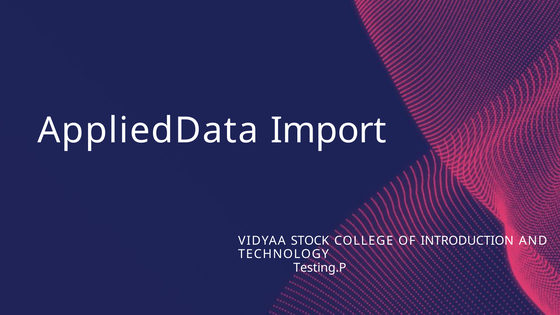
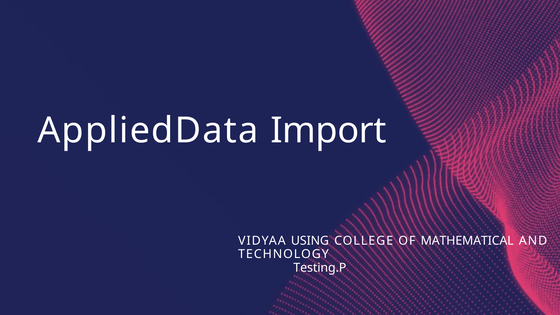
STOCK: STOCK -> USING (310, 241)
INTRODUCTION: INTRODUCTION -> MATHEMATICAL (467, 241)
